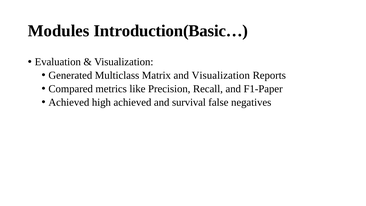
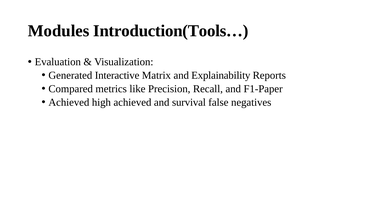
Introduction(Basic…: Introduction(Basic… -> Introduction(Tools… (171, 31)
Multiclass: Multiclass -> Interactive (117, 75)
and Visualization: Visualization -> Explainability (221, 75)
